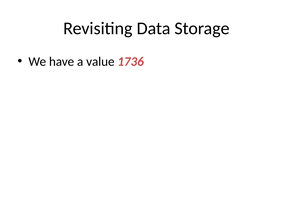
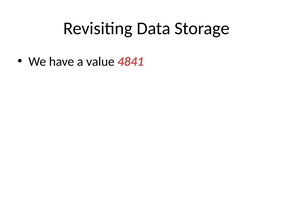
1736: 1736 -> 4841 (131, 61)
